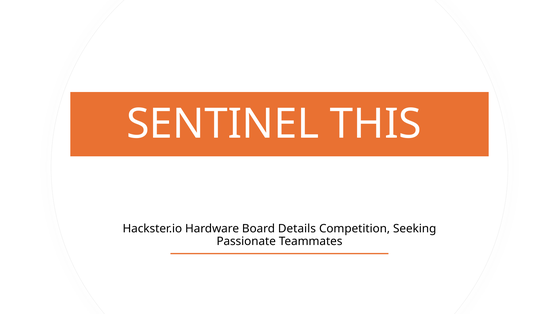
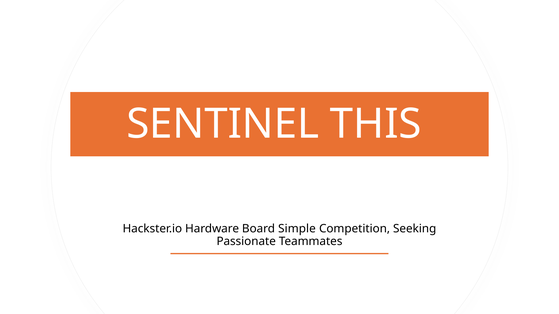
Details: Details -> Simple (297, 229)
